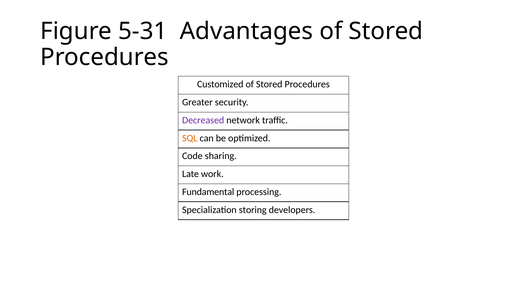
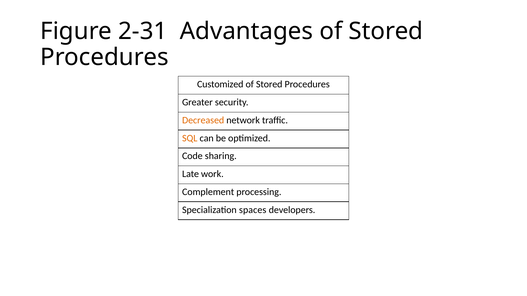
5-31: 5-31 -> 2-31 (143, 31)
Decreased colour: purple -> orange (203, 120)
Fundamental: Fundamental -> Complement (208, 192)
storing: storing -> spaces (253, 210)
